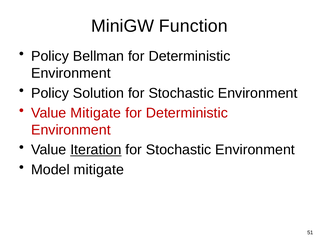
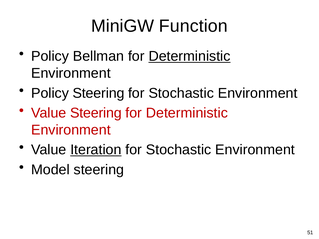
Deterministic underline: none -> present (189, 56)
Policy Solution: Solution -> Steering (99, 93)
Value Mitigate: Mitigate -> Steering (96, 113)
Model mitigate: mitigate -> steering (99, 170)
